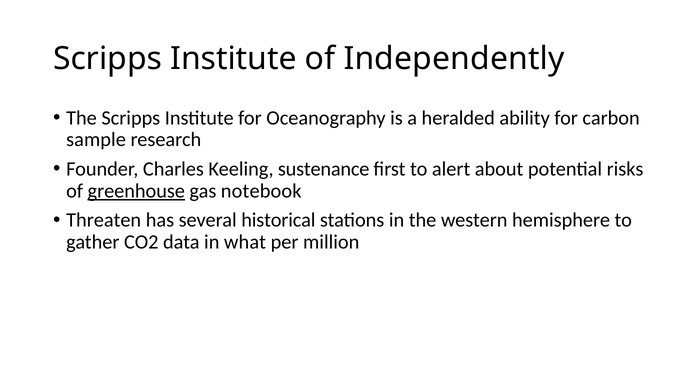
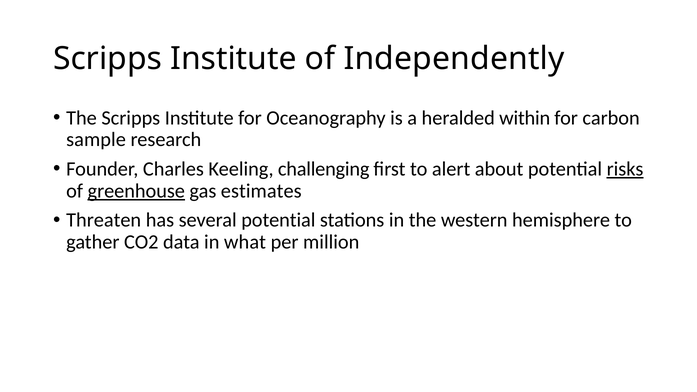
ability: ability -> within (525, 118)
sustenance: sustenance -> challenging (324, 169)
risks underline: none -> present (625, 169)
notebook: notebook -> estimates (261, 191)
several historical: historical -> potential (278, 220)
